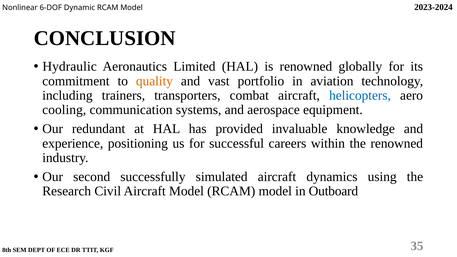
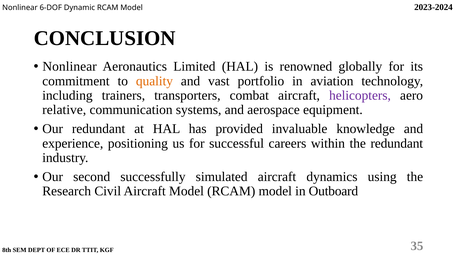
Hydraulic: Hydraulic -> Nonlinear (70, 67)
helicopters colour: blue -> purple (360, 95)
cooling: cooling -> relative (64, 110)
the renowned: renowned -> redundant (397, 143)
